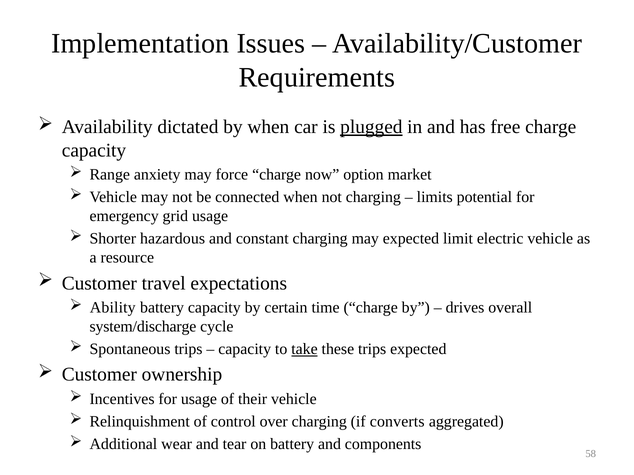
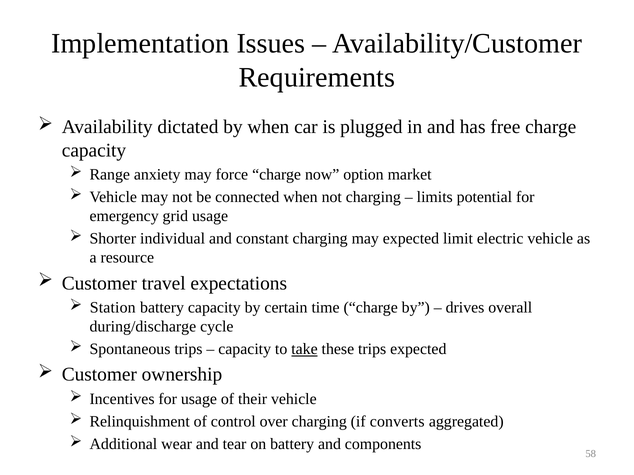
plugged underline: present -> none (371, 127)
hazardous: hazardous -> individual (173, 239)
Ability: Ability -> Station (113, 308)
system/discharge: system/discharge -> during/discharge (143, 327)
